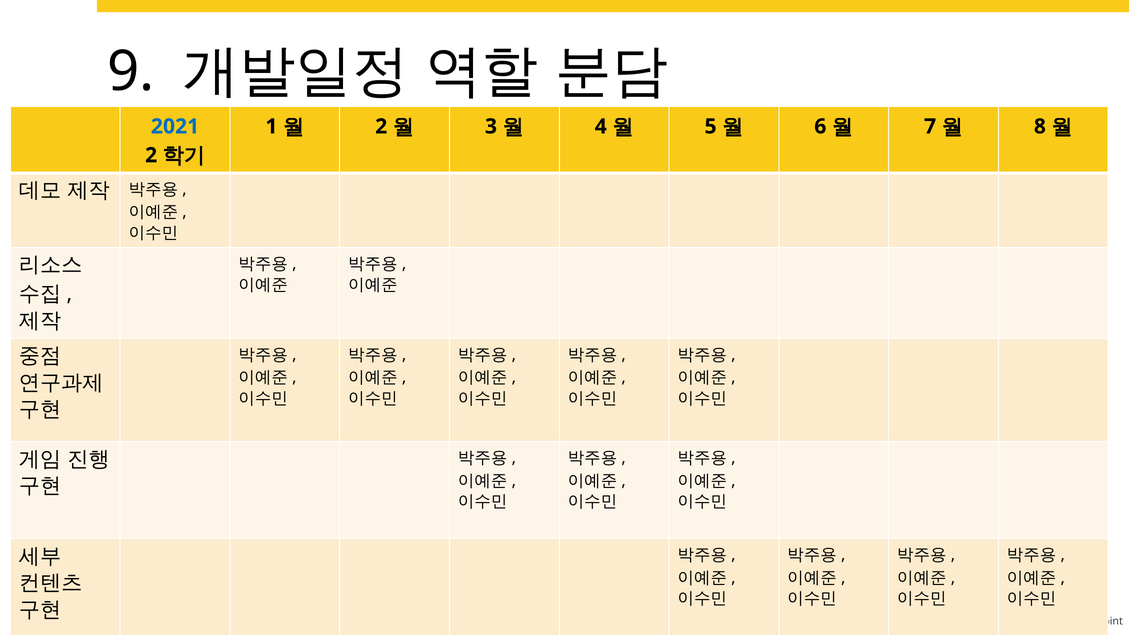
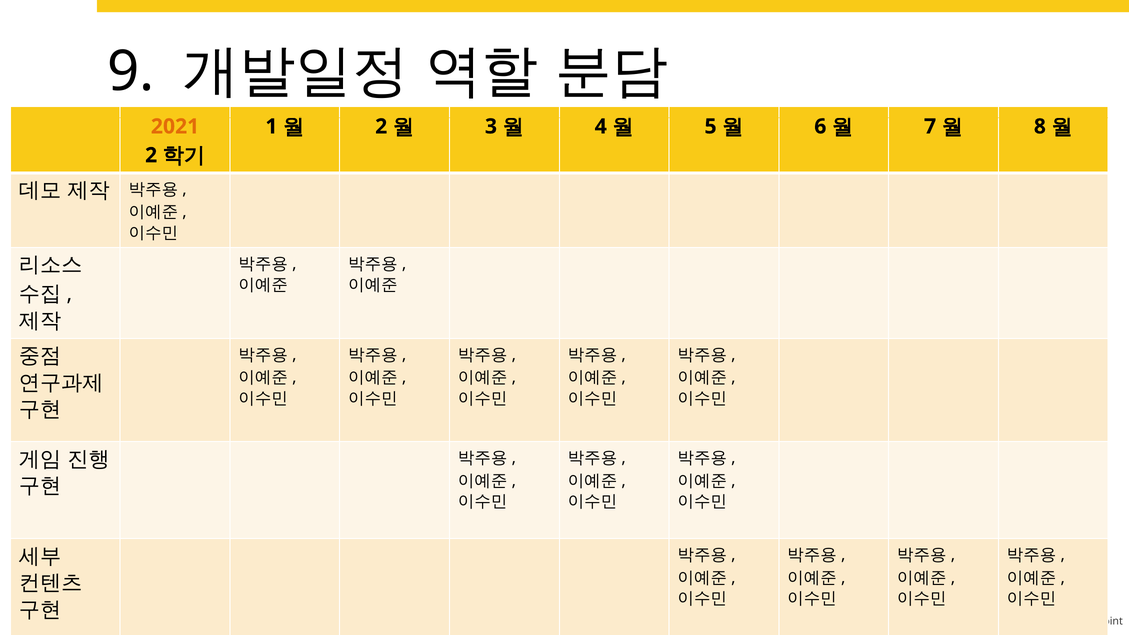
2021 colour: blue -> orange (175, 126)
